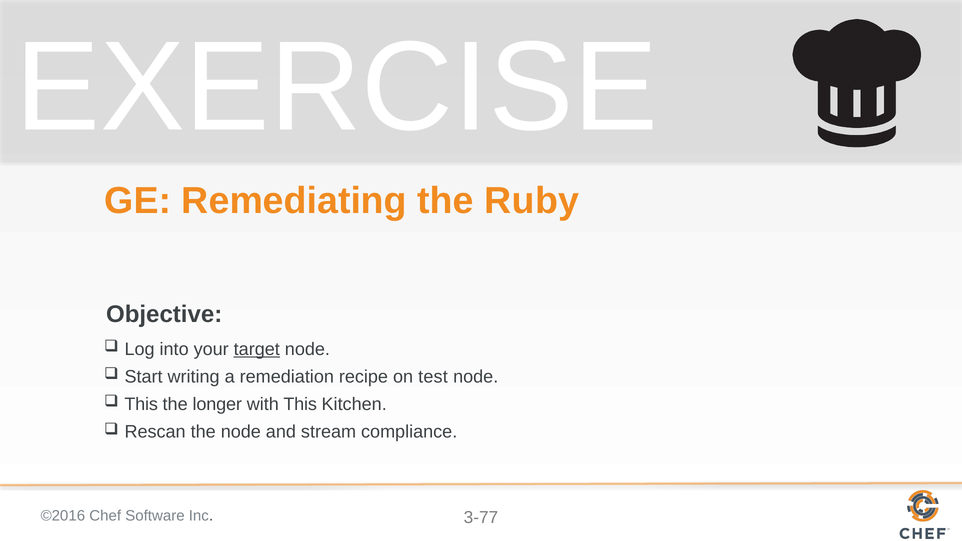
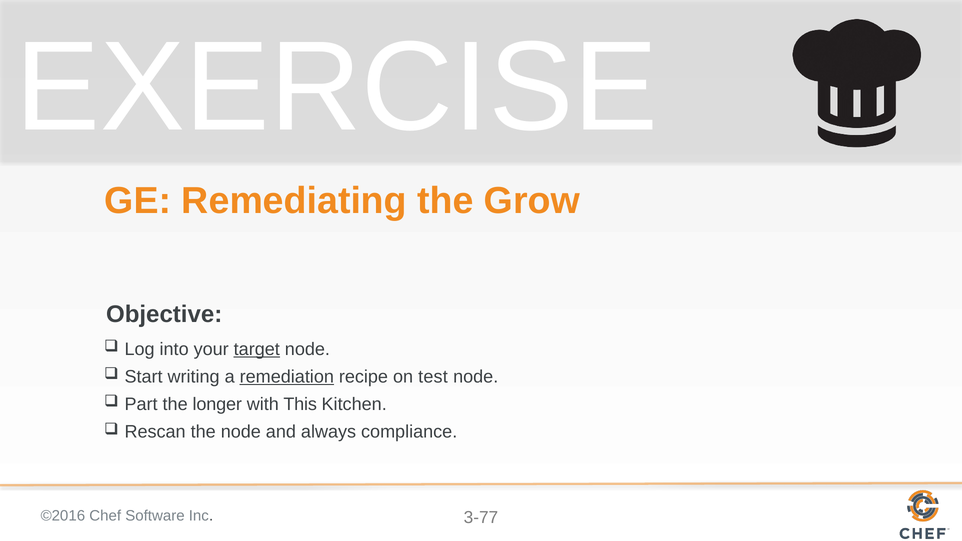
Ruby: Ruby -> Grow (532, 201)
remediation underline: none -> present (287, 377)
This: This -> Part (141, 404)
stream: stream -> always (329, 432)
